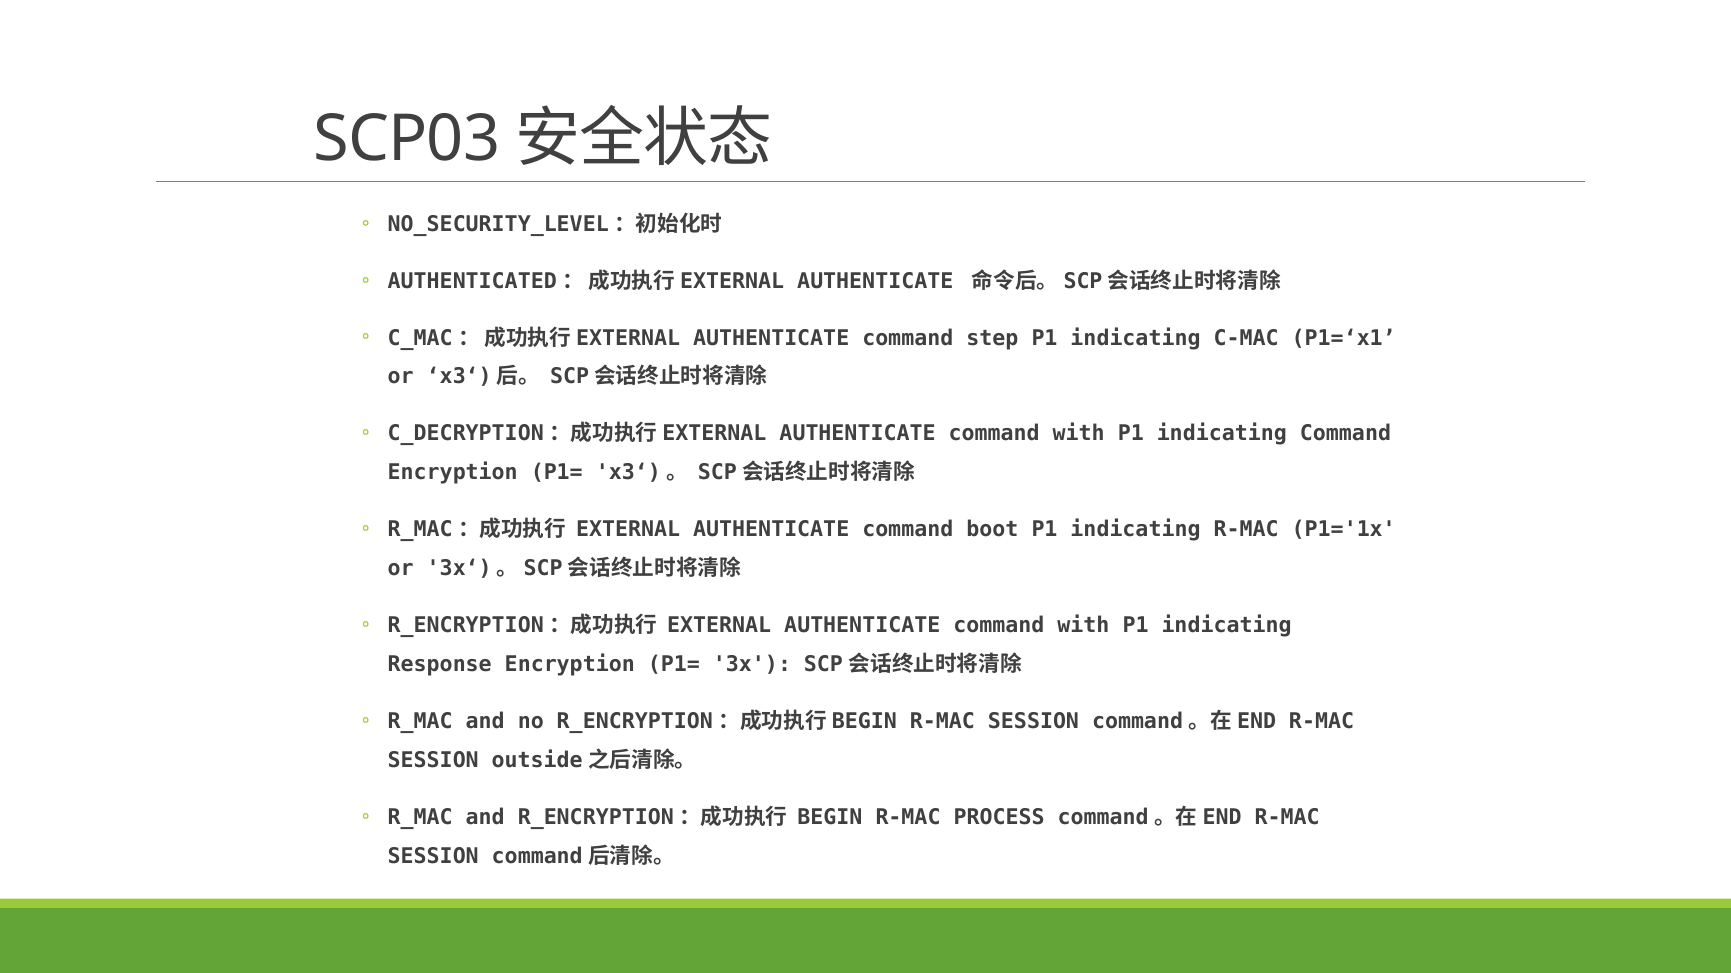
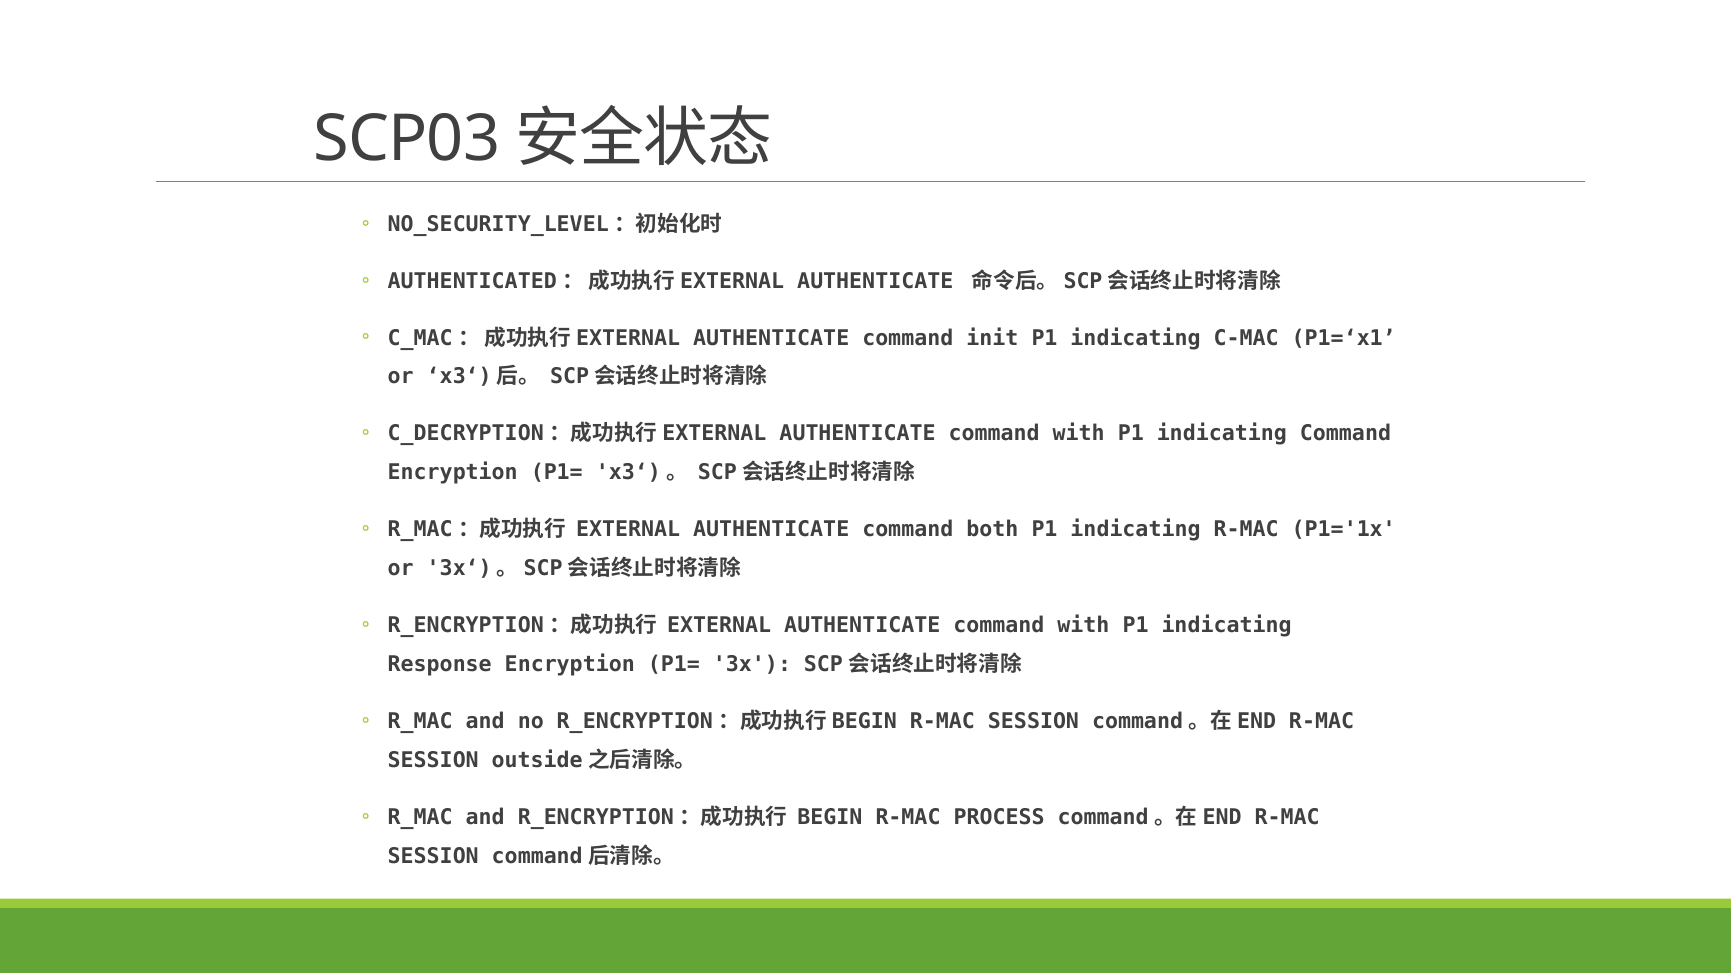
step: step -> init (992, 338)
boot: boot -> both (992, 530)
